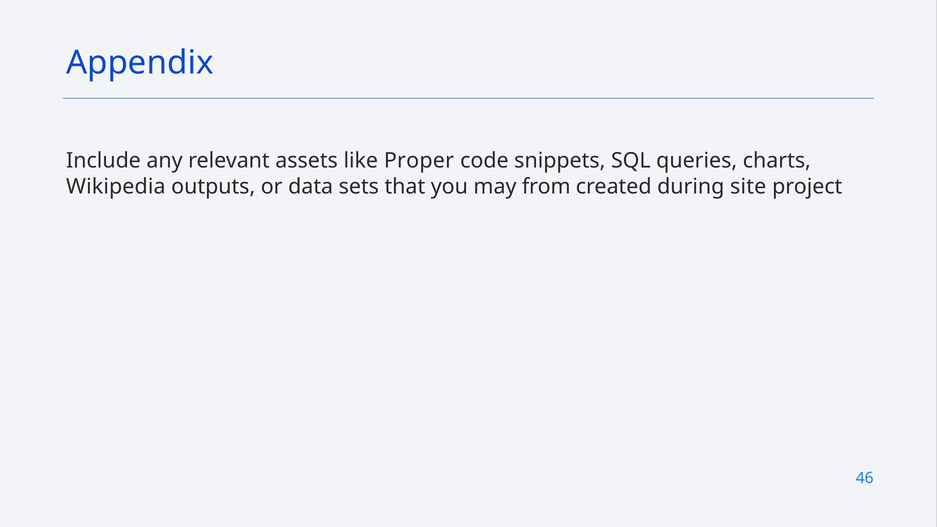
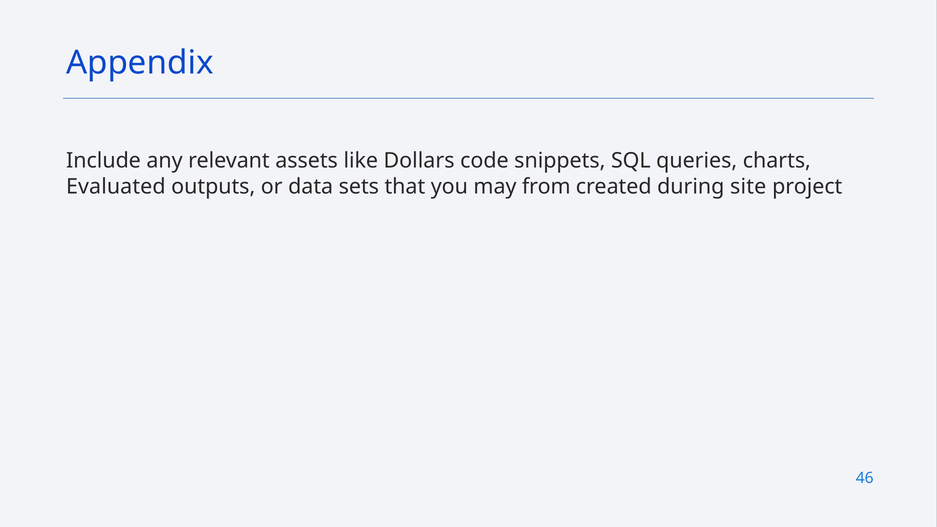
Proper: Proper -> Dollars (419, 161)
Wikipedia: Wikipedia -> Evaluated (116, 186)
